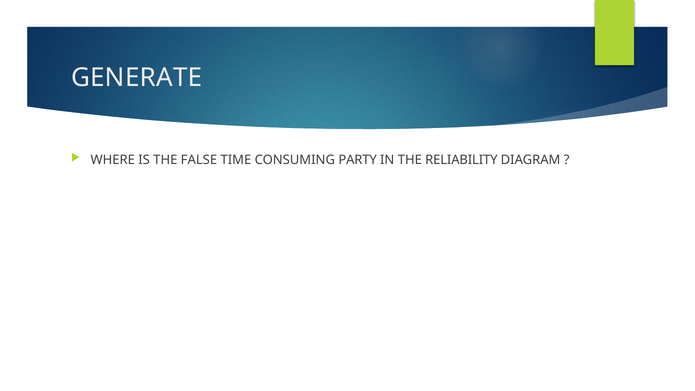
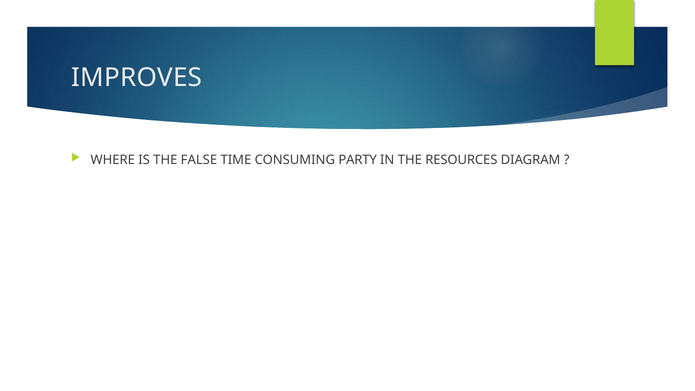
GENERATE: GENERATE -> IMPROVES (137, 77)
RELIABILITY: RELIABILITY -> RESOURCES (461, 160)
